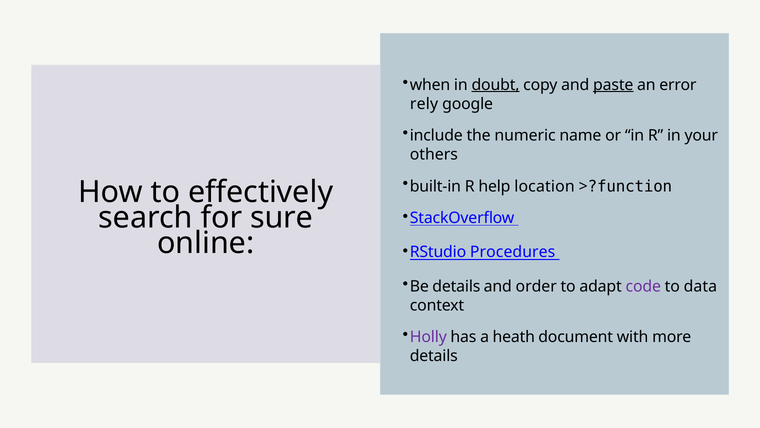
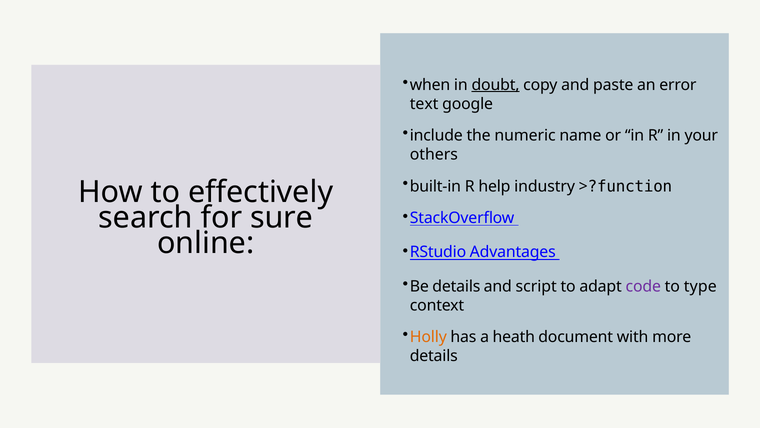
paste underline: present -> none (613, 85)
rely: rely -> text (424, 104)
location: location -> industry (545, 186)
Procedures: Procedures -> Advantages (513, 252)
order: order -> script (536, 286)
data: data -> type (700, 286)
Holly colour: purple -> orange (428, 337)
